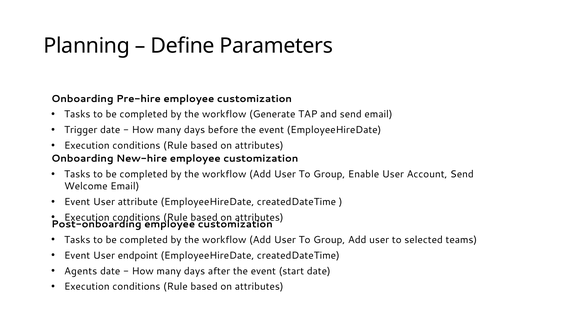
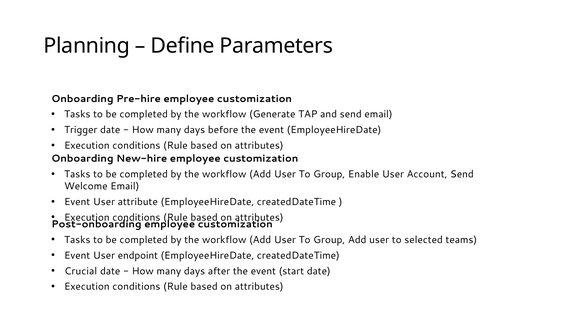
Agents: Agents -> Crucial (81, 271)
